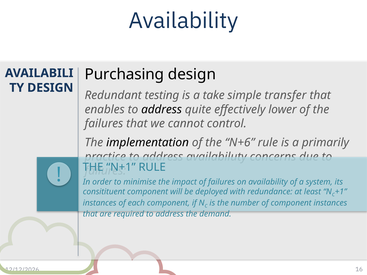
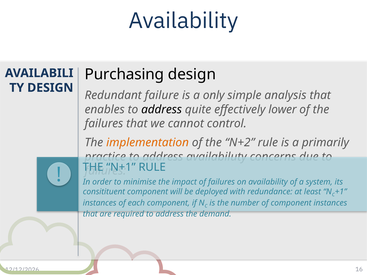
testing: testing -> failure (162, 95)
take: take -> only (214, 95)
transfer: transfer -> analysis (285, 95)
implementation colour: black -> orange (148, 143)
N+6: N+6 -> N+2 (240, 143)
